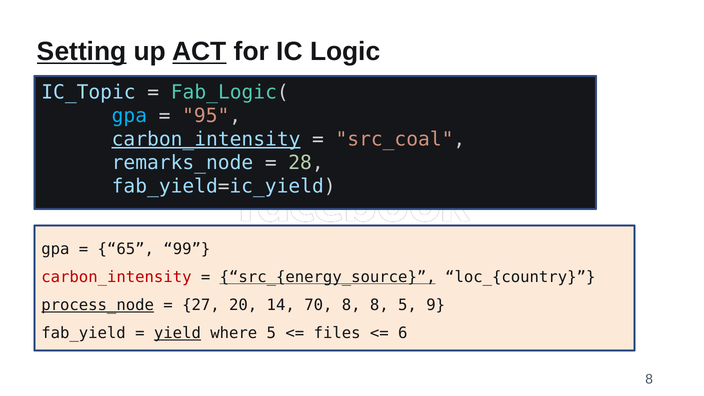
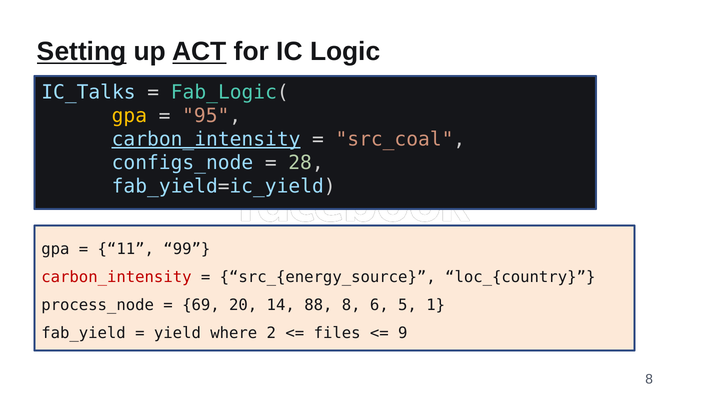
IC_Topic: IC_Topic -> IC_Talks (88, 92)
gpa colour: light blue -> yellow (129, 116)
remarks_node: remarks_node -> configs_node (182, 163)
65: 65 -> 11 (126, 249)
src_{energy_source underline: present -> none (328, 277)
process_node underline: present -> none (98, 305)
27: 27 -> 69 (201, 305)
70: 70 -> 88 (318, 305)
8 8: 8 -> 6 (379, 305)
9: 9 -> 1 (436, 305)
yield underline: present -> none (177, 333)
where 5: 5 -> 2 (271, 333)
6: 6 -> 9 (403, 333)
